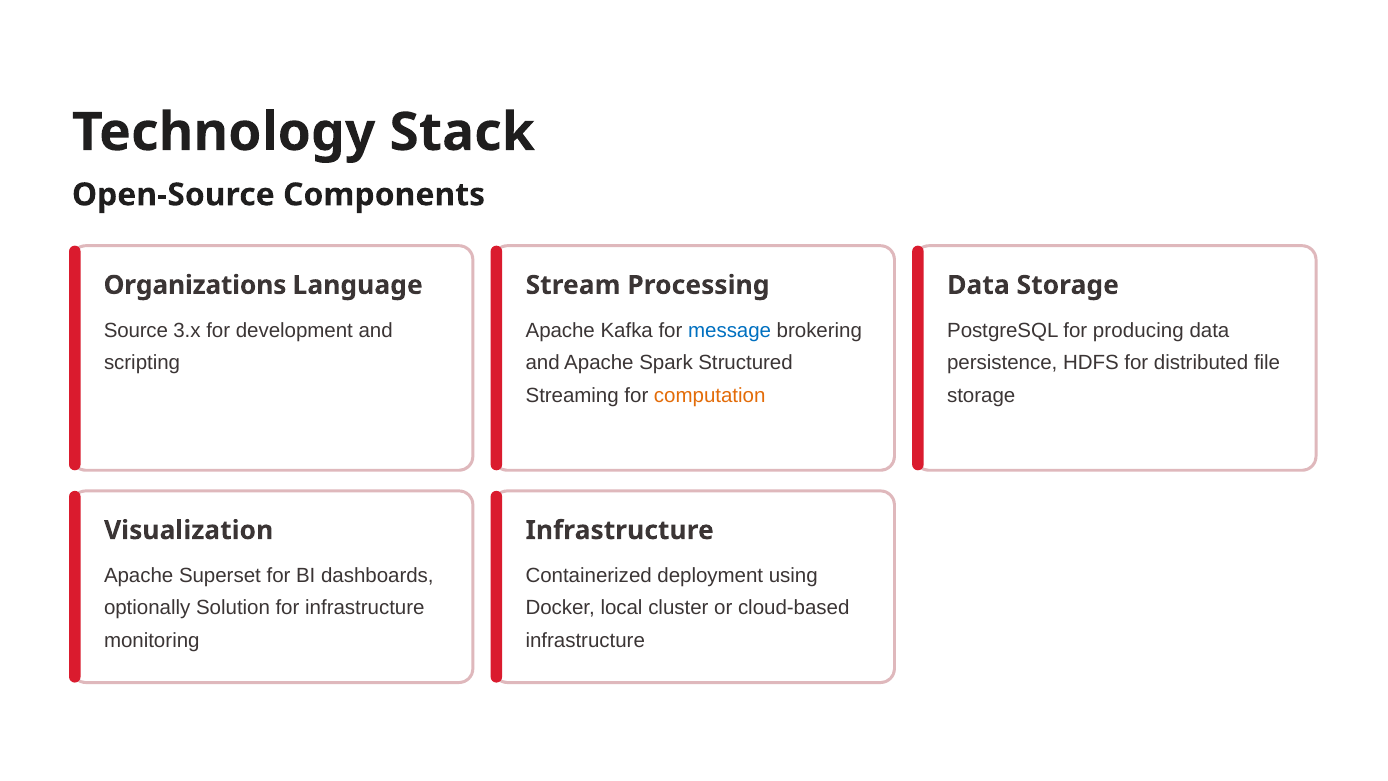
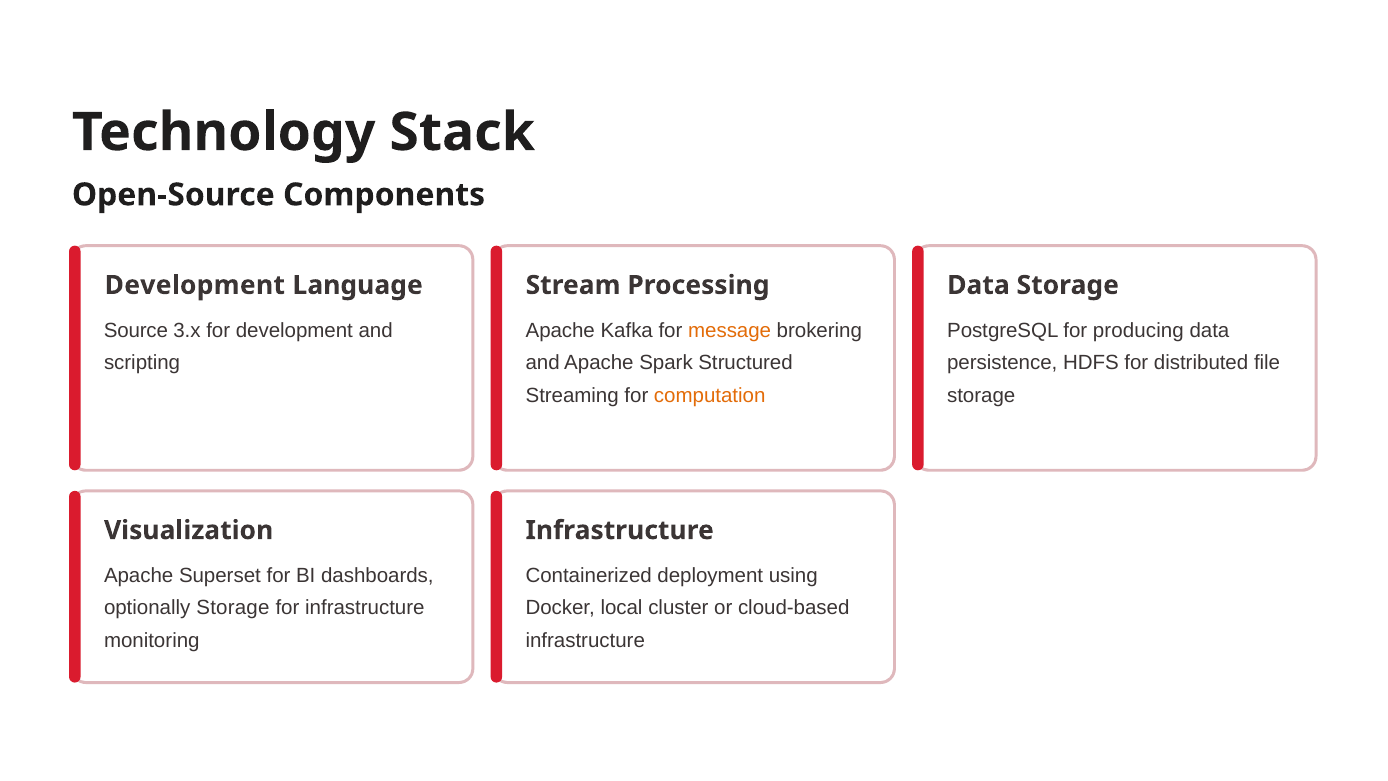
Organizations: Organizations -> Development (195, 285)
message colour: blue -> orange (730, 330)
optionally Solution: Solution -> Storage (233, 608)
